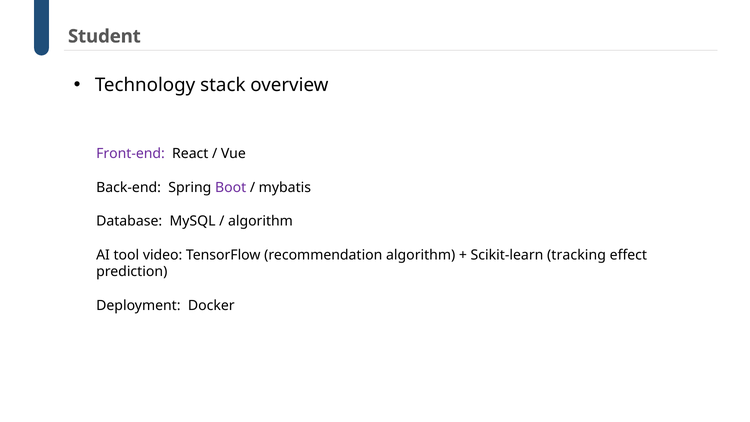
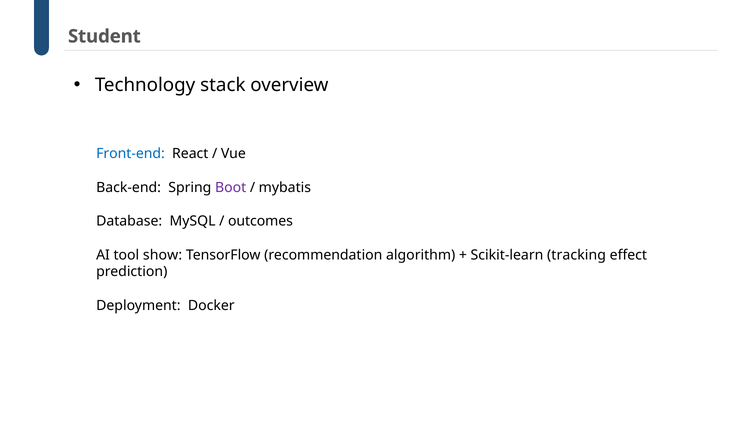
Front-end colour: purple -> blue (131, 154)
algorithm: algorithm -> outcomes (260, 221)
video: video -> show (163, 255)
